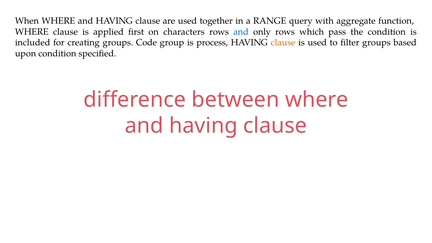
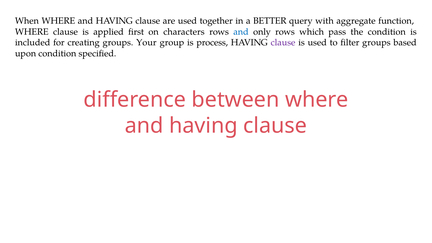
RANGE: RANGE -> BETTER (270, 21)
Code: Code -> Your (146, 43)
clause colour: orange -> purple (283, 43)
